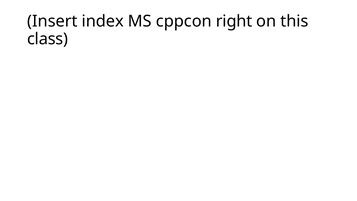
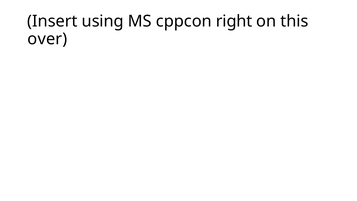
index: index -> using (103, 21)
class: class -> over (47, 39)
